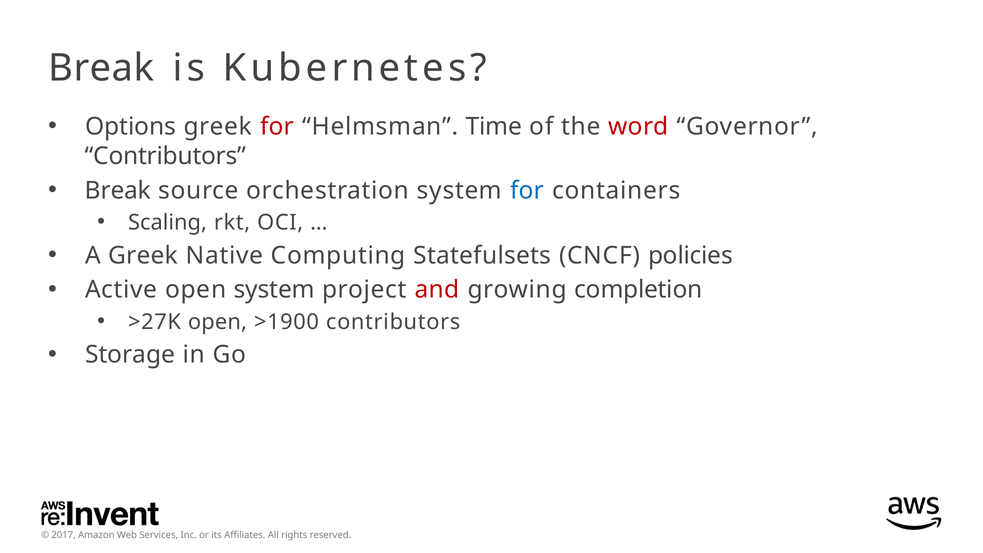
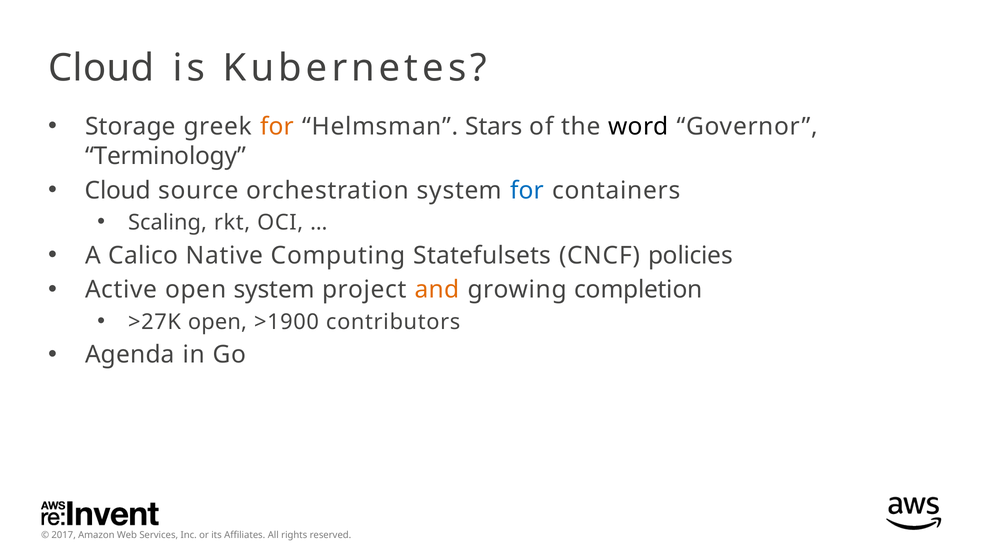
Break: Break -> Cloud (101, 68)
Options: Options -> Storage (130, 127)
for colour: red -> orange (277, 127)
Time: Time -> Stars (494, 127)
word colour: red -> black (638, 127)
Contributors: Contributors -> Terminology (165, 156)
Break: Break -> Cloud (118, 190)
A Greek: Greek -> Calico (143, 255)
and colour: red -> orange (437, 290)
Storage: Storage -> Agenda (130, 355)
